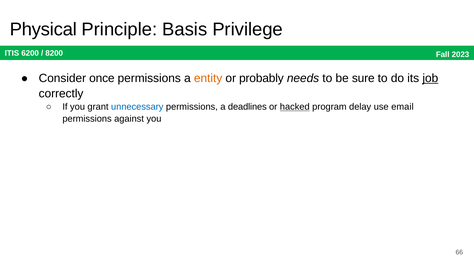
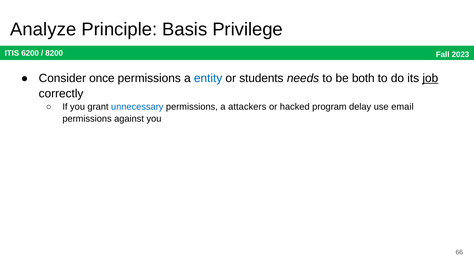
Physical: Physical -> Analyze (43, 29)
entity colour: orange -> blue (208, 78)
probably: probably -> students (261, 78)
sure: sure -> both (363, 78)
deadlines: deadlines -> attackers (247, 107)
hacked underline: present -> none (295, 107)
